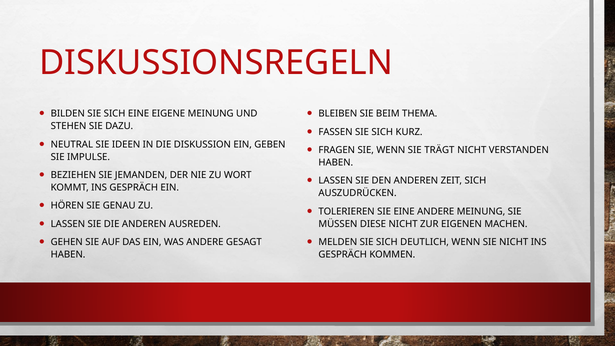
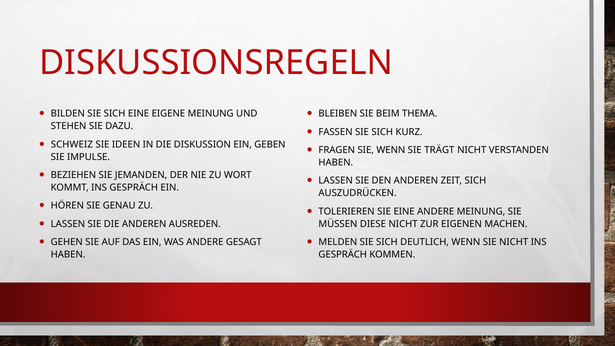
NEUTRAL: NEUTRAL -> SCHWEIZ (72, 144)
